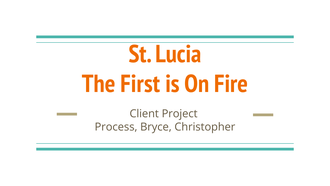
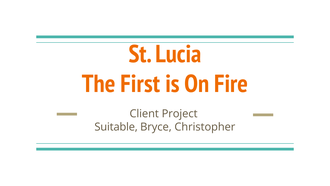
Process: Process -> Suitable (116, 127)
